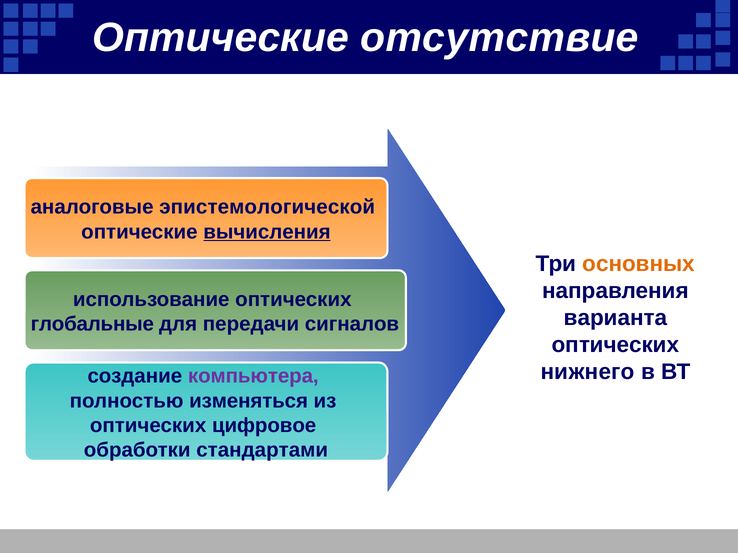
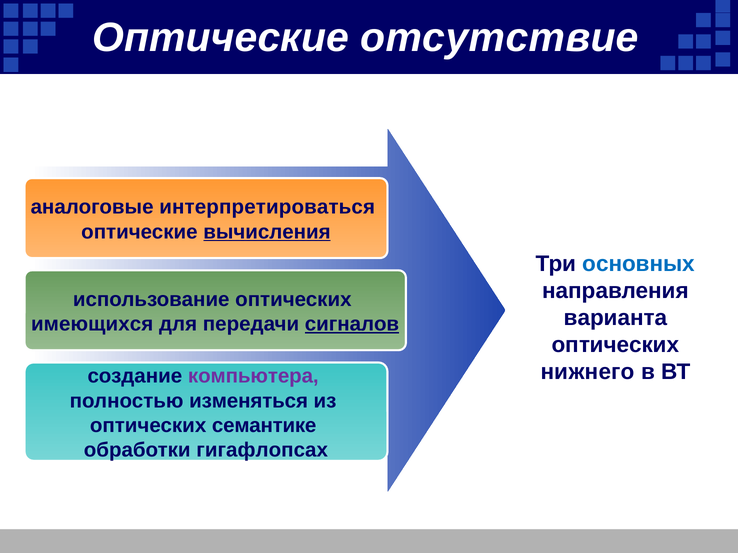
эпистемологической: эпистемологической -> интерпретироваться (267, 207)
основных colour: orange -> blue (639, 264)
глобальные: глобальные -> имеющихся (92, 324)
сигналов underline: none -> present (352, 324)
цифровое: цифровое -> семантике (264, 426)
стандартами: стандартами -> гигафлопсах (262, 450)
